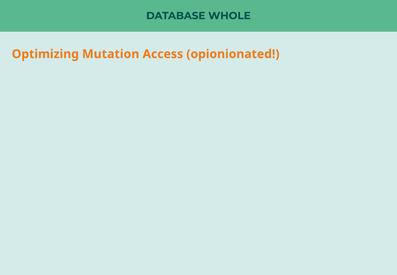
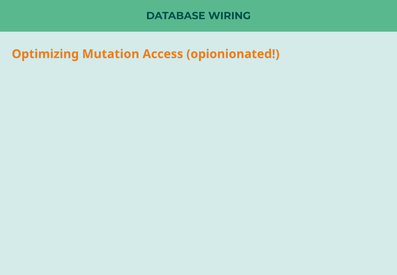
WHOLE: WHOLE -> WIRING (229, 16)
